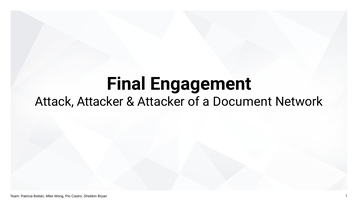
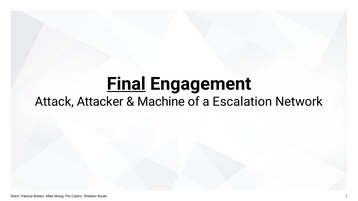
Final underline: none -> present (126, 84)
Attacker: Attacker -> Machine (161, 102)
Document: Document -> Escalation (242, 102)
